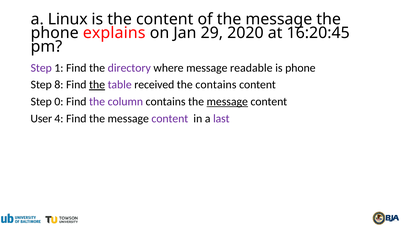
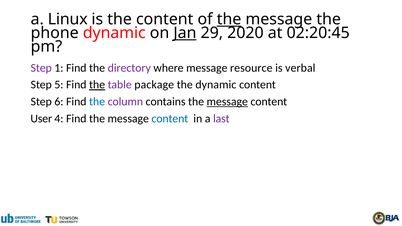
the underline: none -> present (229, 19)
phone explains: explains -> dynamic (114, 33)
Jan underline: none -> present (185, 33)
16:20:45: 16:20:45 -> 02:20:45 (318, 33)
readable: readable -> resource (251, 68)
is phone: phone -> verbal (300, 68)
8: 8 -> 5 (59, 85)
received: received -> package (154, 85)
the contains: contains -> dynamic (216, 85)
0: 0 -> 6 (59, 102)
the colour: purple -> blue (97, 102)
content colour: purple -> blue (170, 119)
